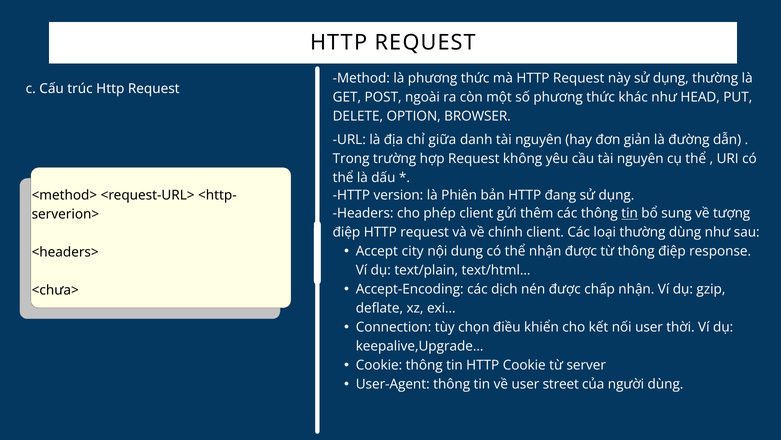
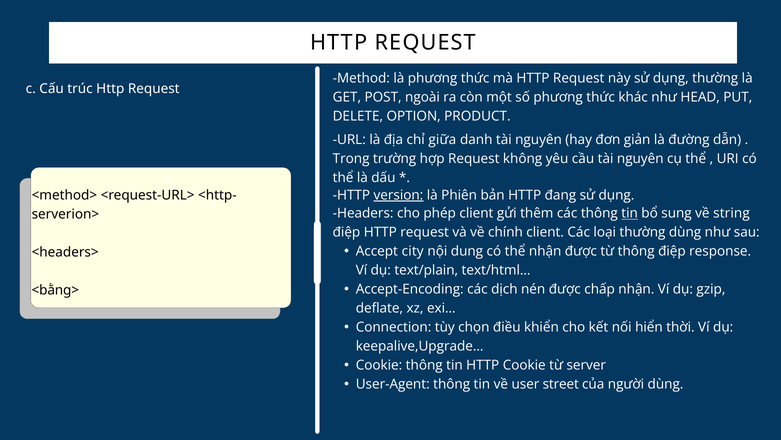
BROWSER: BROWSER -> PRODUCT (477, 116)
version underline: none -> present (398, 195)
tượng: tượng -> string (731, 213)
<chưa>: <chưa> -> <bằng> (55, 290)
nối user: user -> hiển (649, 327)
